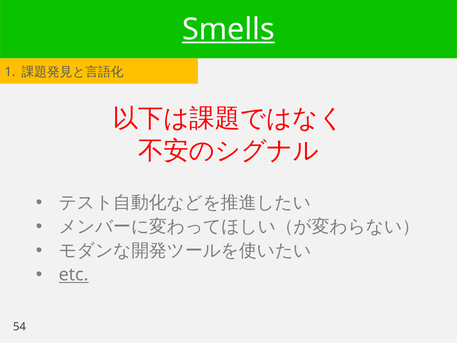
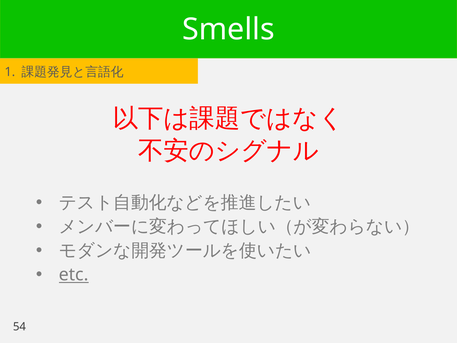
Smells underline: present -> none (228, 29)
